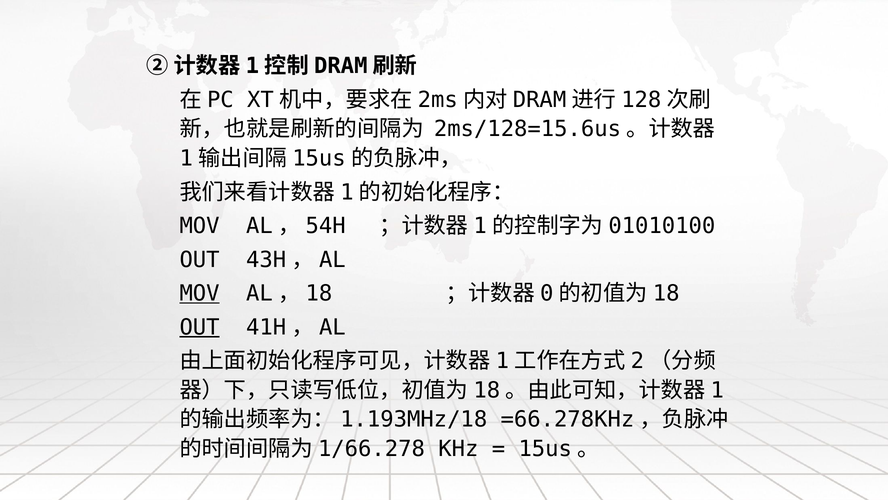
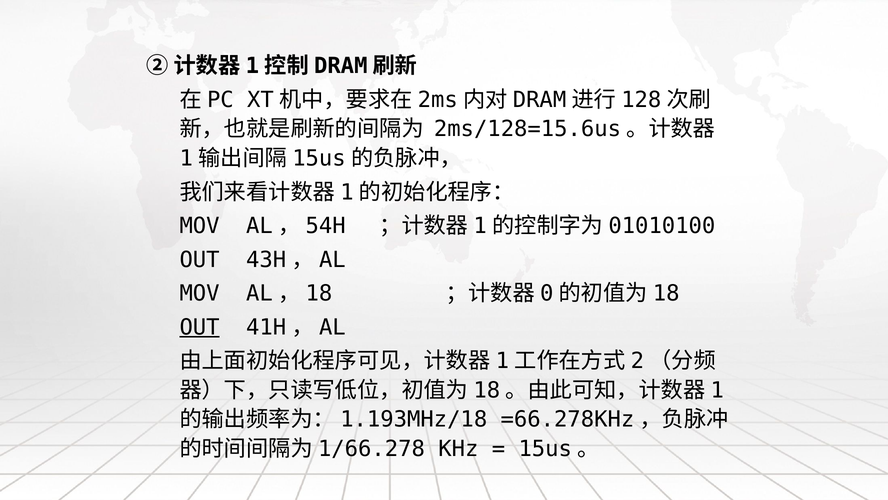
MOV underline: present -> none (200, 293)
